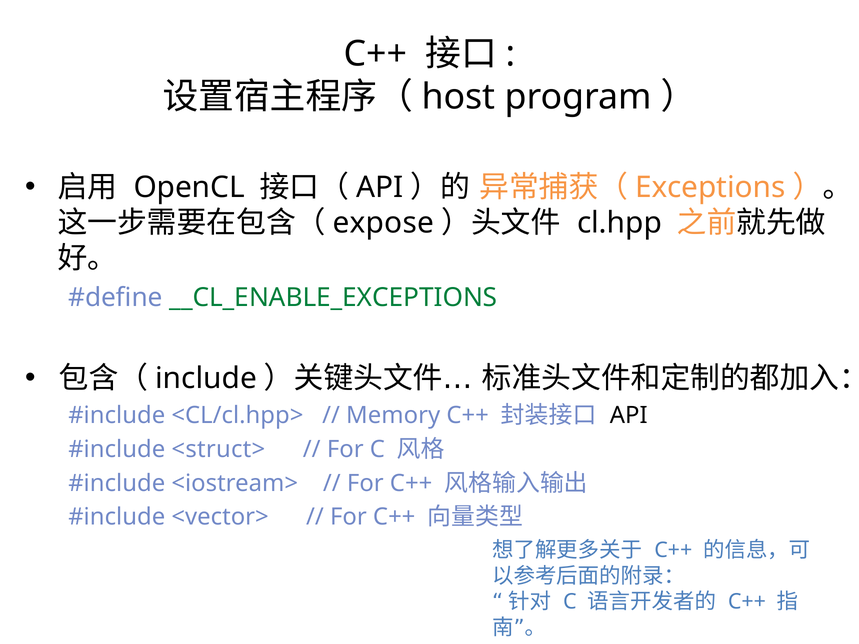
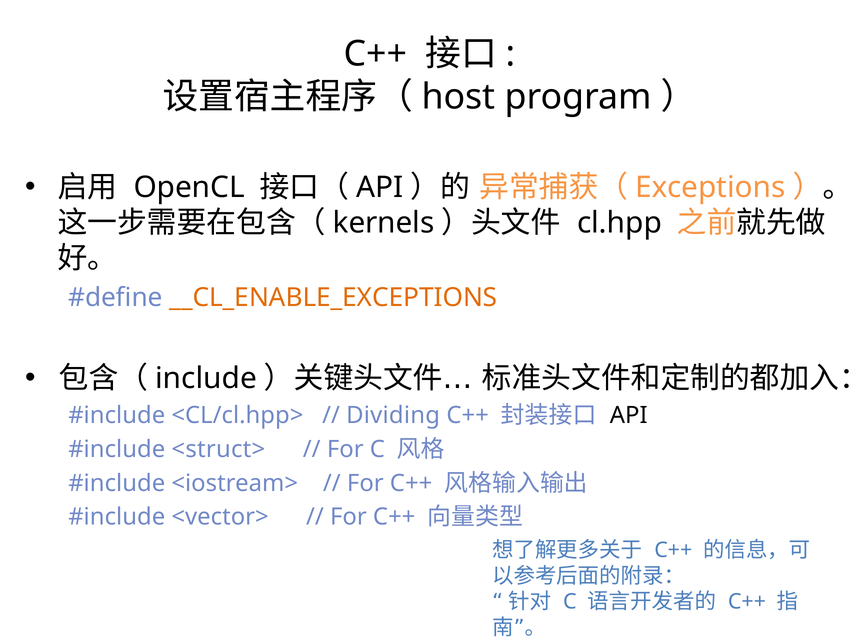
expose: expose -> kernels (384, 223)
__CL_ENABLE_EXCEPTIONS colour: green -> orange (333, 298)
Memory: Memory -> Dividing (393, 416)
